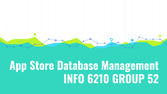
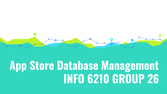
52: 52 -> 26 (153, 79)
